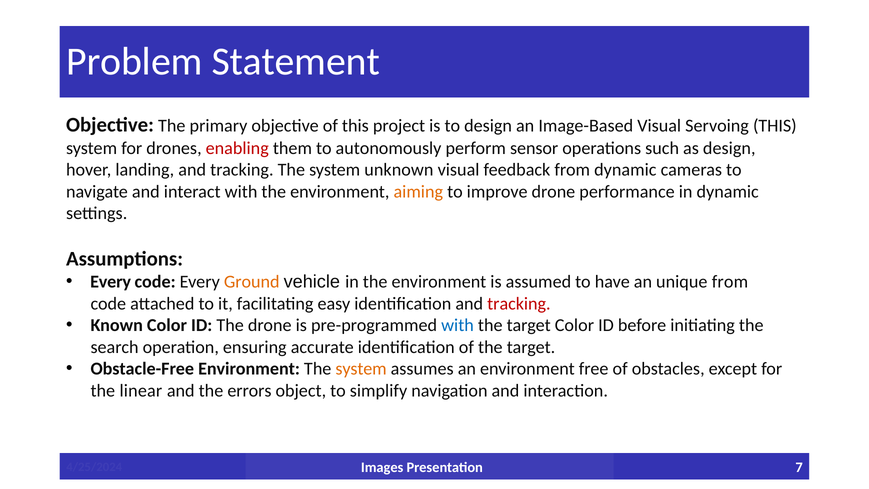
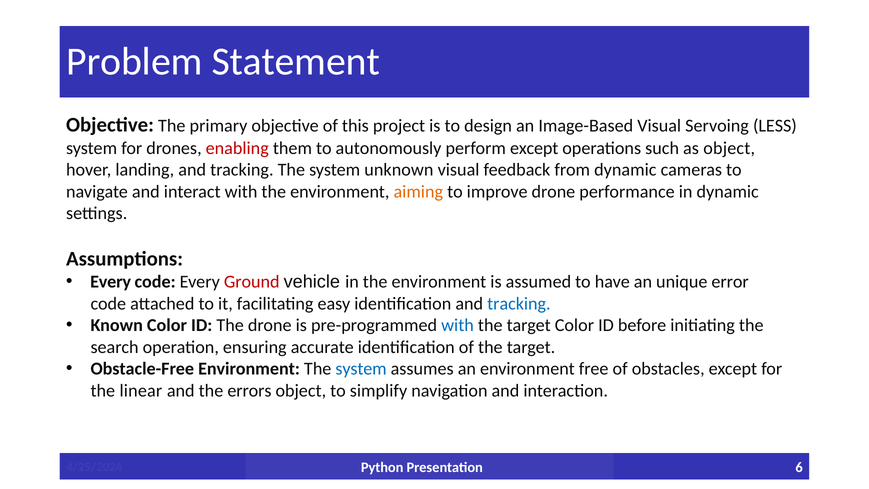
Servoing THIS: THIS -> LESS (775, 126)
perform sensor: sensor -> except (534, 148)
as design: design -> object (729, 148)
Ground colour: orange -> red (252, 282)
unique from: from -> error (730, 282)
tracking colour: red -> blue (519, 304)
system colour: orange -> blue (361, 369)
Images: Images -> Python (382, 467)
7: 7 -> 6 (799, 467)
